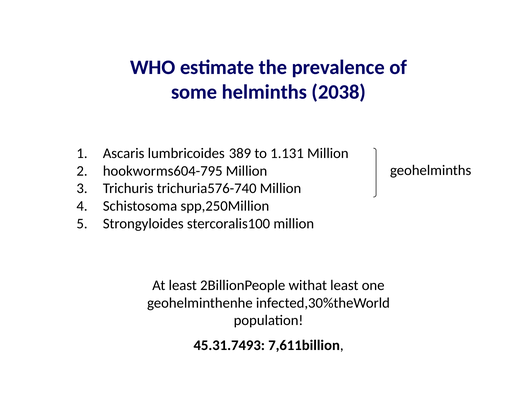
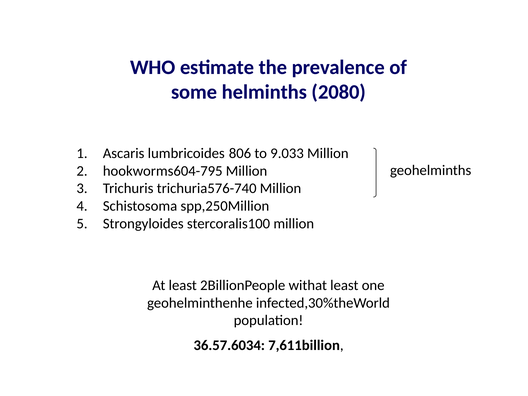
2038: 2038 -> 2080 (339, 92)
389: 389 -> 806 (240, 153)
1.131: 1.131 -> 9.033 (287, 153)
45.31.7493: 45.31.7493 -> 36.57.6034 (229, 345)
